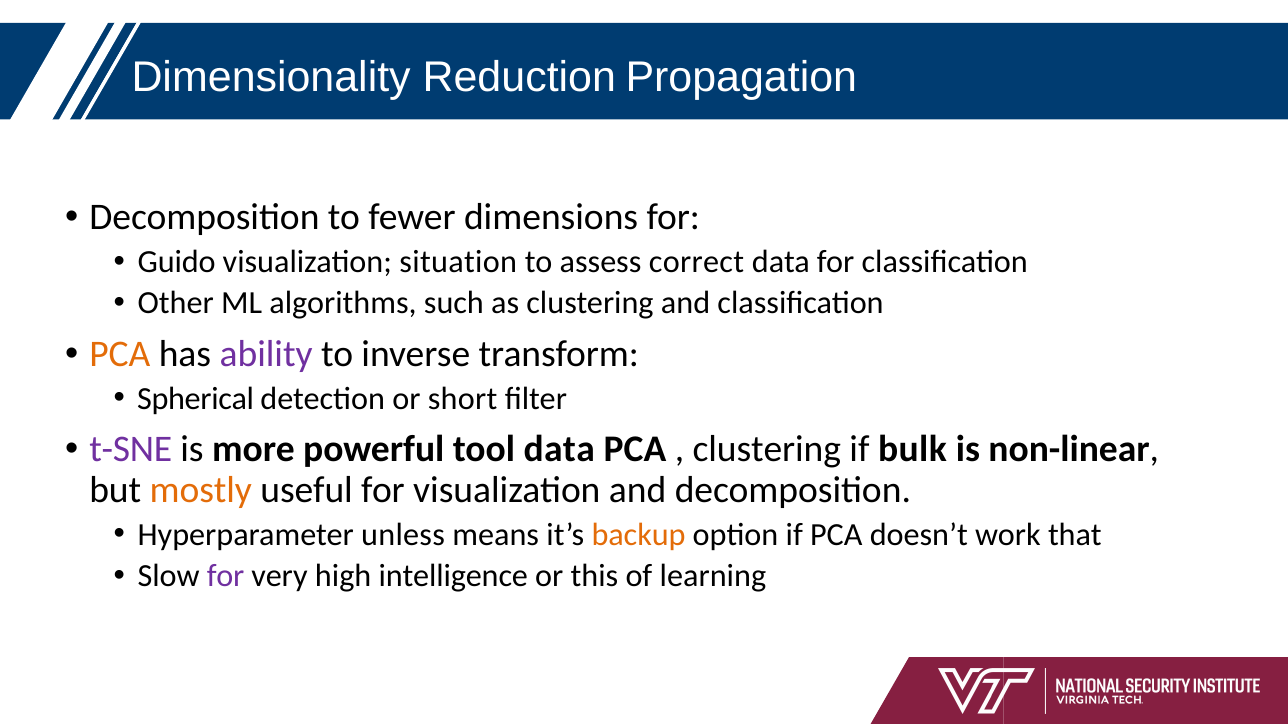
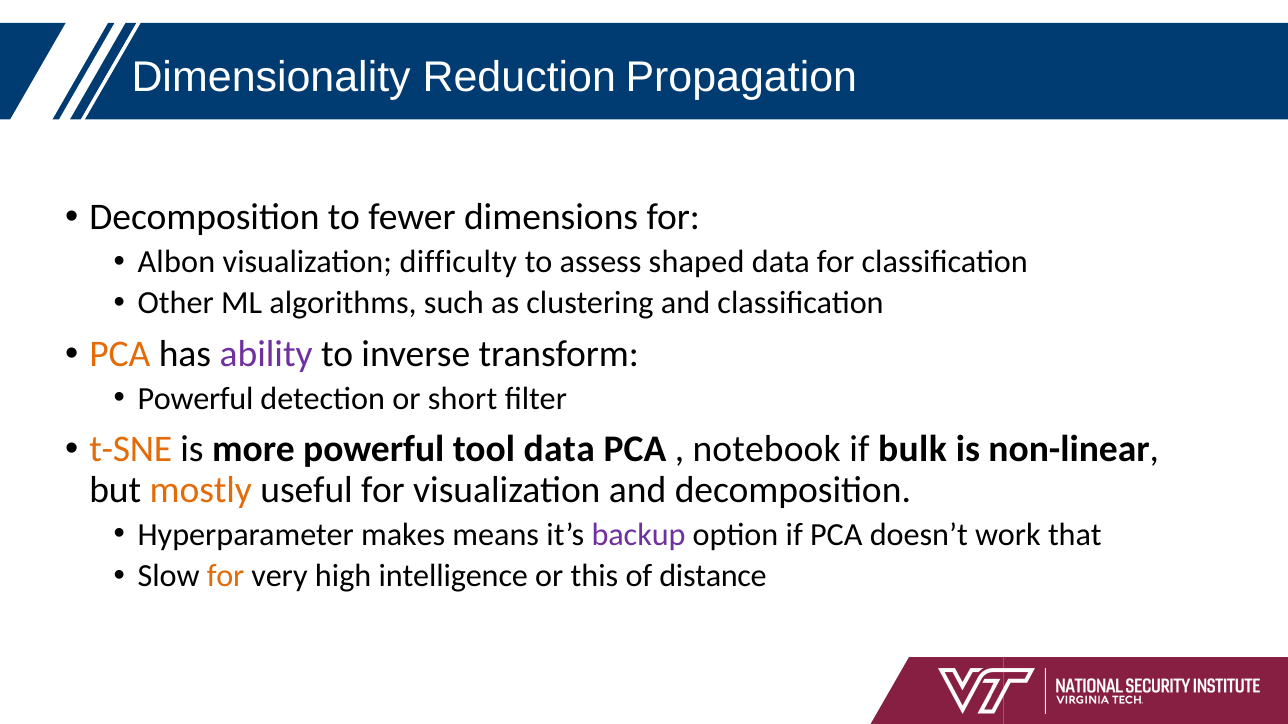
Guido: Guido -> Albon (176, 262)
situation: situation -> difficulty (458, 262)
correct: correct -> shaped (697, 262)
Spherical: Spherical -> Powerful (196, 399)
t-SNE colour: purple -> orange (131, 450)
clustering: clustering -> notebook (767, 450)
unless: unless -> makes (403, 535)
backup colour: orange -> purple (639, 535)
for colour: purple -> orange (226, 576)
learning: learning -> distance (713, 576)
